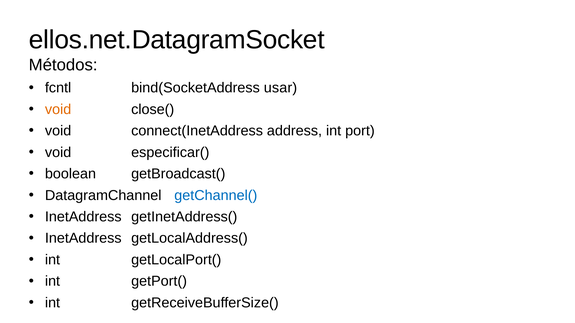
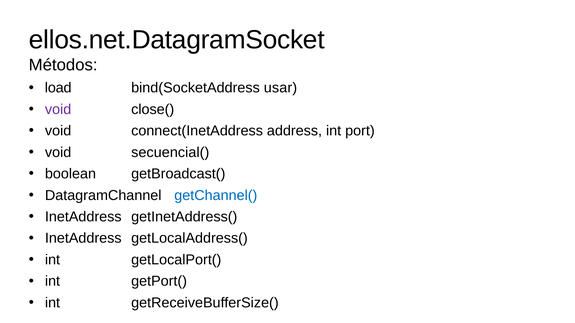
fcntl: fcntl -> load (58, 88)
void colour: orange -> purple (58, 110)
especificar(: especificar( -> secuencial( (170, 153)
